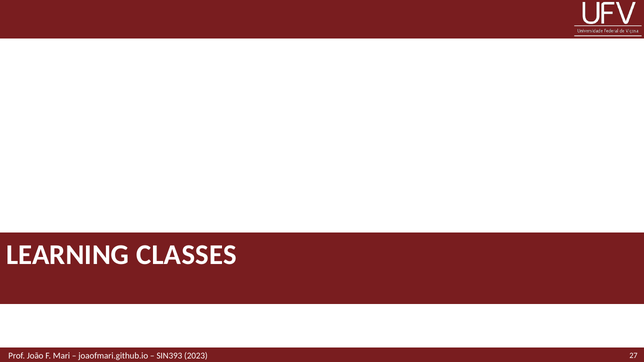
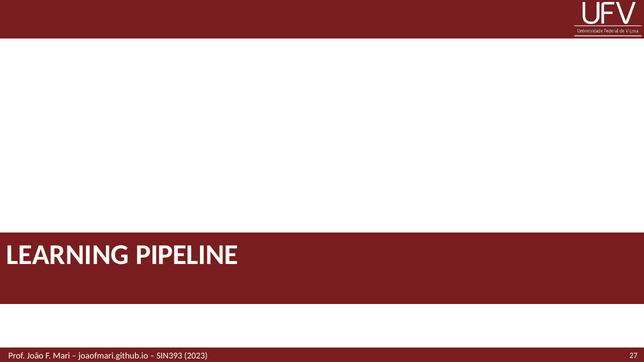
CLASSES: CLASSES -> PIPELINE (187, 255)
